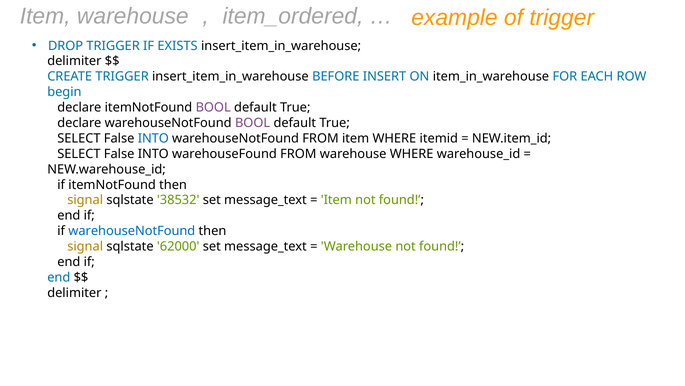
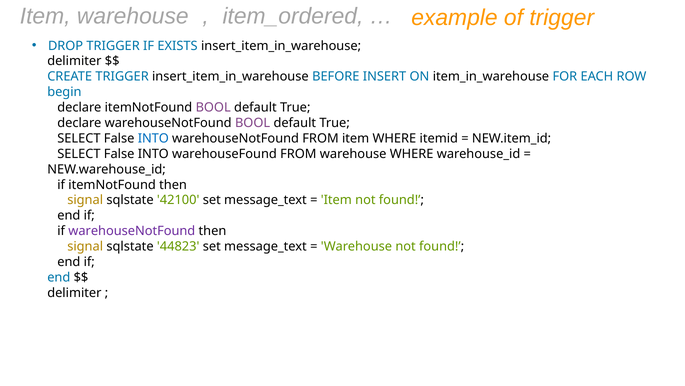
38532: 38532 -> 42100 (178, 200)
warehouseNotFound colour: blue -> purple (132, 231)
62000: 62000 -> 44823 (178, 246)
